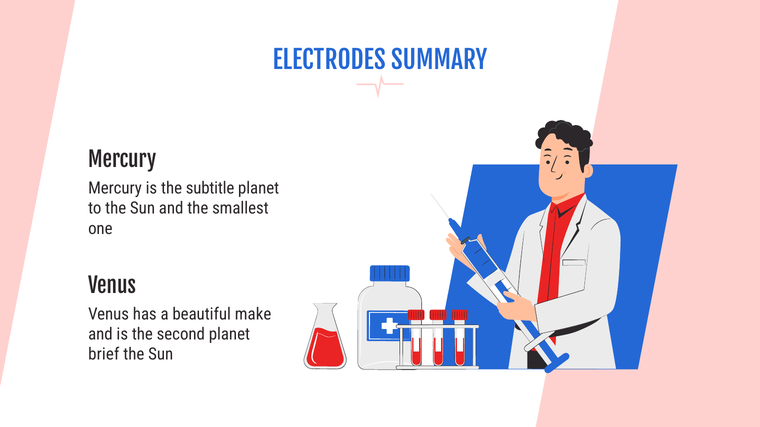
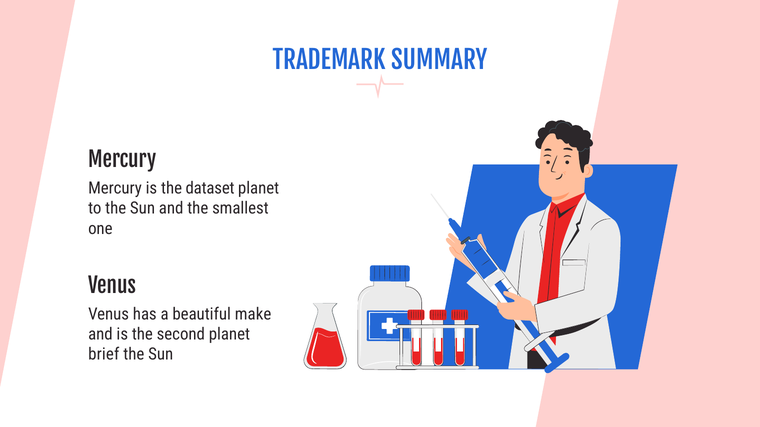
ELECTRODES: ELECTRODES -> TRADEMARK (329, 61)
subtitle: subtitle -> dataset (210, 188)
